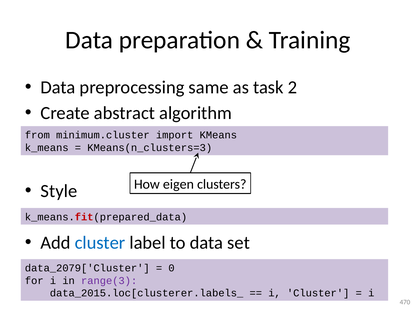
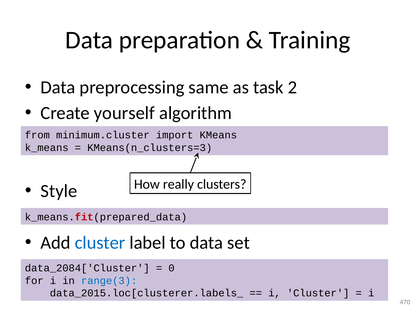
abstract: abstract -> yourself (124, 113)
eigen: eigen -> really (178, 184)
data_2079['Cluster: data_2079['Cluster -> data_2084['Cluster (87, 268)
range(3 colour: purple -> blue (109, 281)
